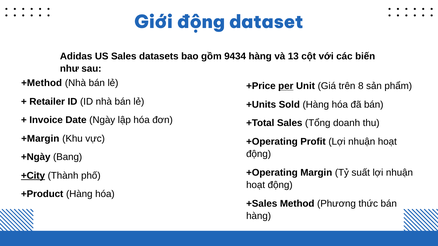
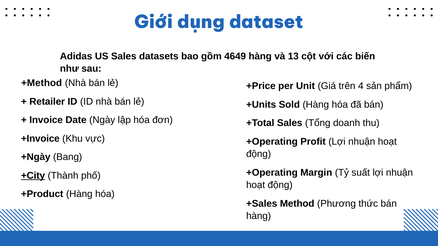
Giới động: động -> dụng (201, 22)
9434: 9434 -> 4649 (235, 56)
per underline: present -> none (286, 86)
8: 8 -> 4 (361, 86)
+Margin: +Margin -> +Invoice (40, 139)
